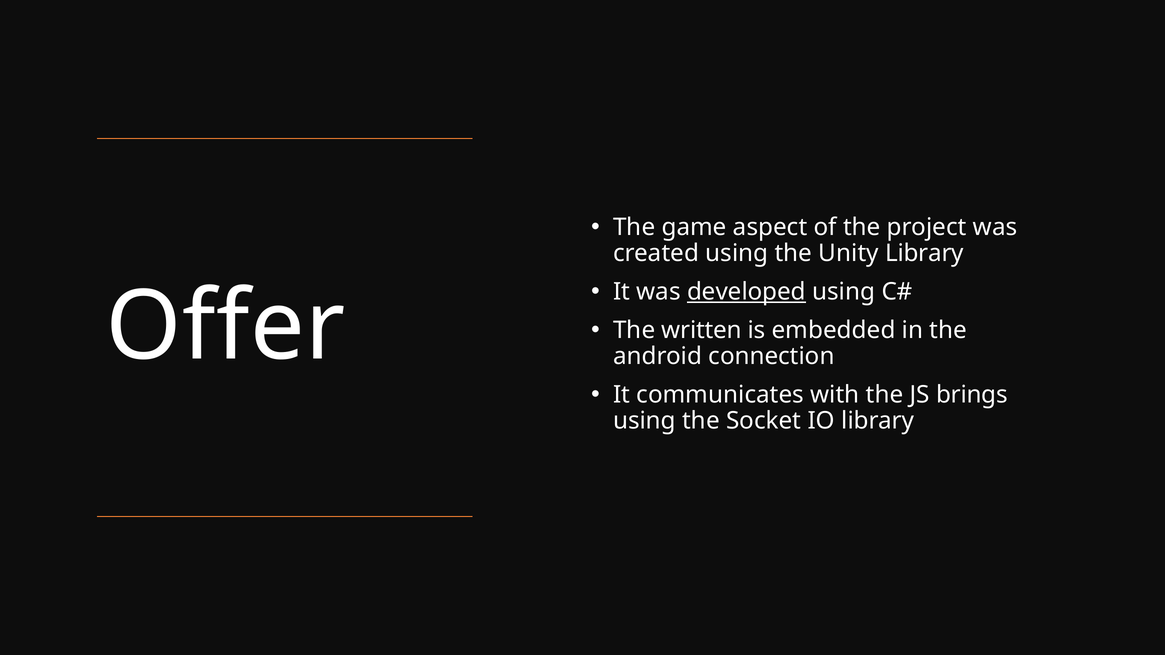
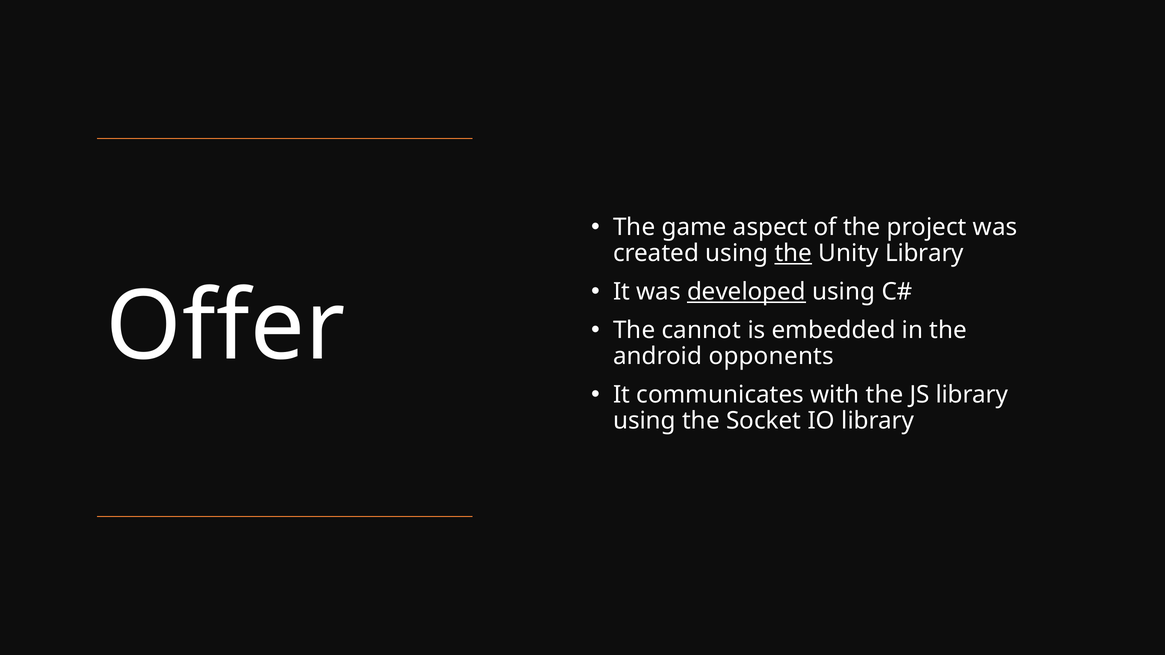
the underline: none -> present (793, 253)
written: written -> cannot (701, 330)
connection: connection -> opponents (771, 356)
JS brings: brings -> library (972, 395)
